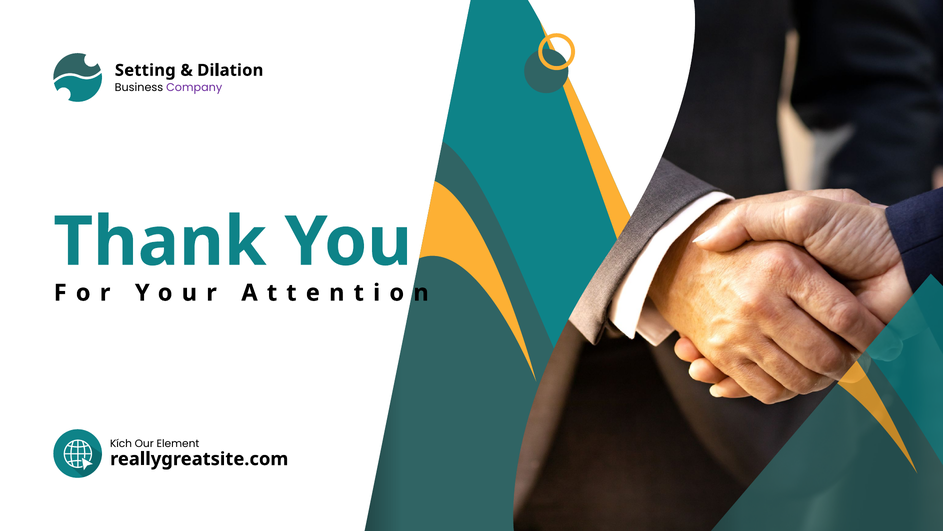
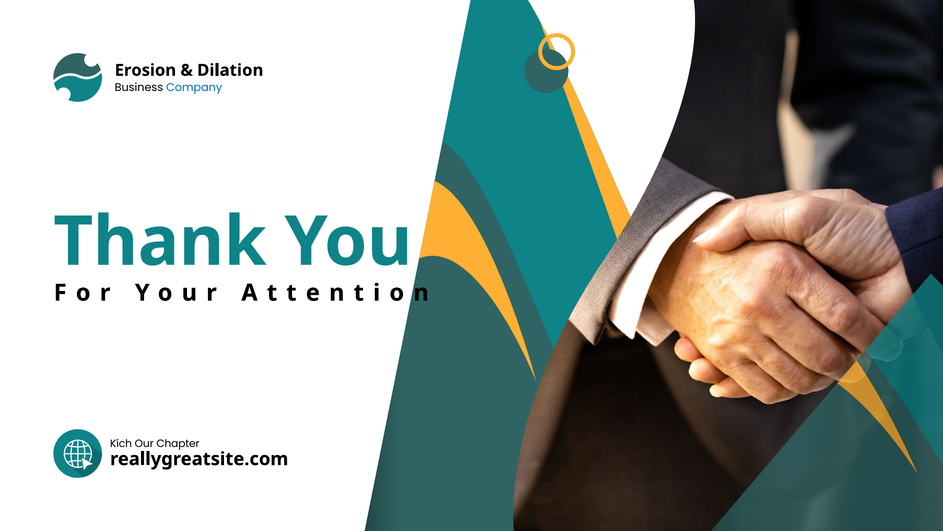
Setting: Setting -> Erosion (145, 70)
Company colour: purple -> blue (194, 88)
Element: Element -> Chapter (178, 443)
